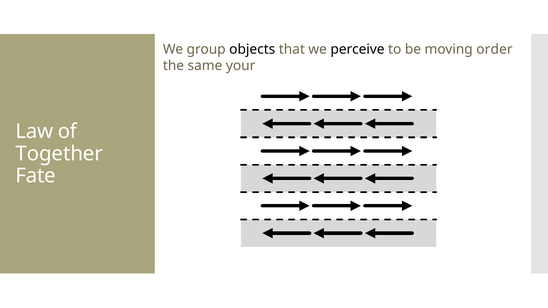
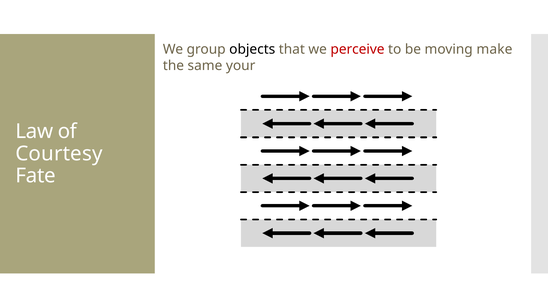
perceive colour: black -> red (358, 49)
order: order -> make (494, 49)
Together: Together -> Courtesy (59, 154)
